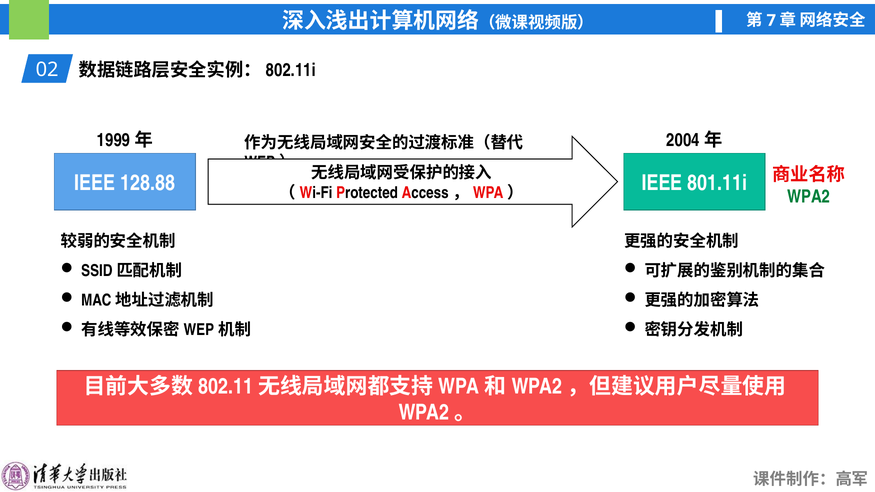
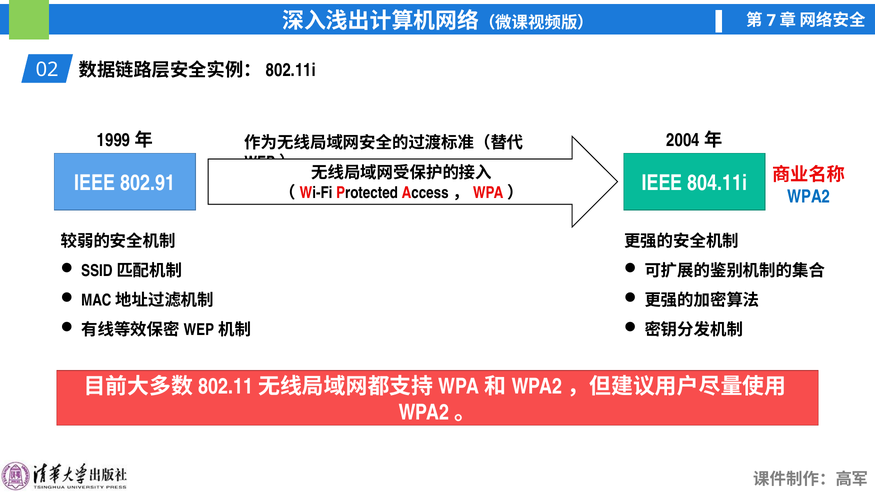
128.88: 128.88 -> 802.91 (148, 183)
801.11i: 801.11i -> 804.11i (717, 183)
WPA2 colour: green -> blue (809, 197)
